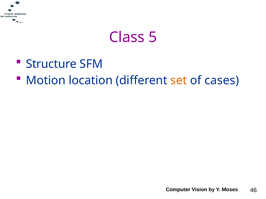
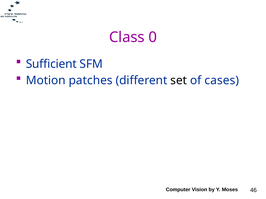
5: 5 -> 0 (153, 37)
Structure: Structure -> Sufficient (51, 64)
location: location -> patches (91, 81)
set colour: orange -> black (179, 81)
